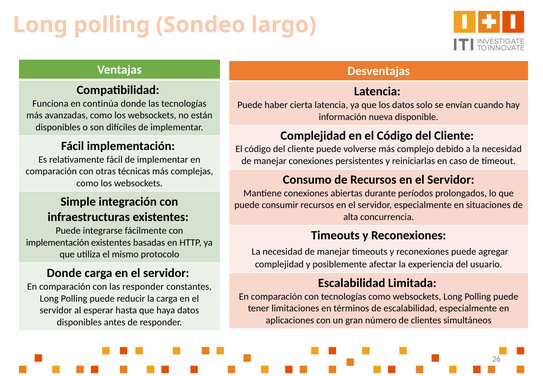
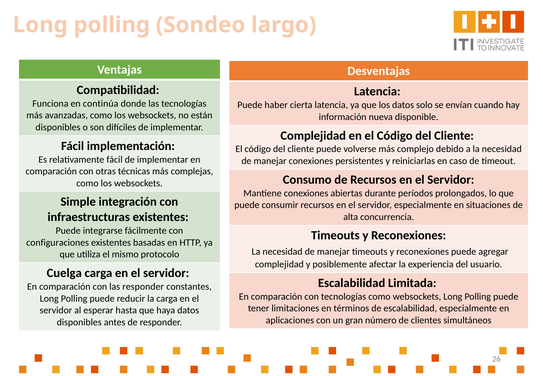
implementación: implementación -> configuraciones (58, 242)
Donde: Donde -> Cuelga (64, 273)
